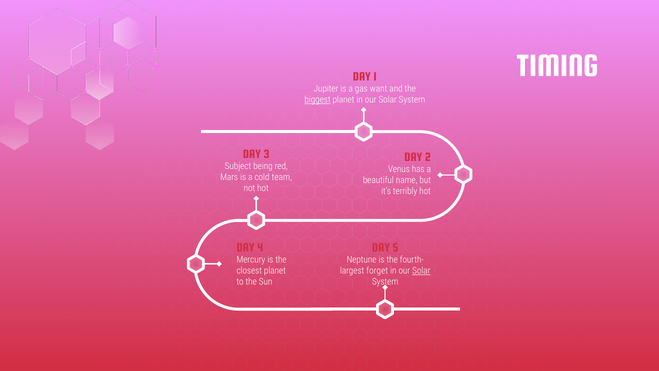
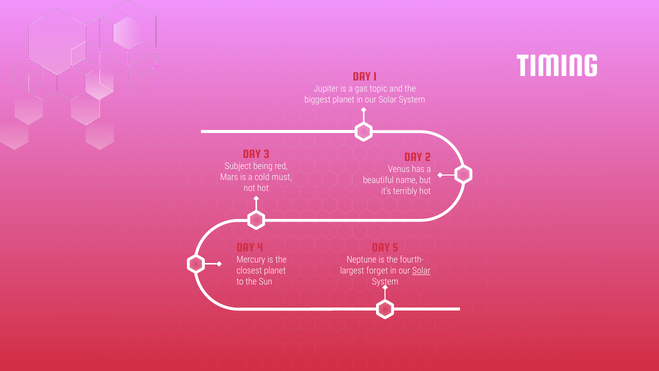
want: want -> topic (379, 89)
biggest underline: present -> none (318, 100)
team: team -> must (282, 177)
